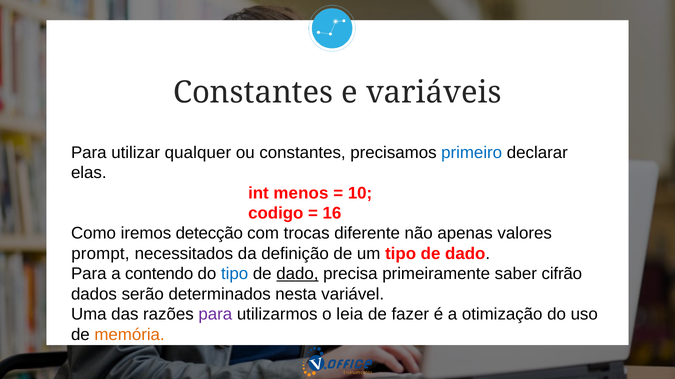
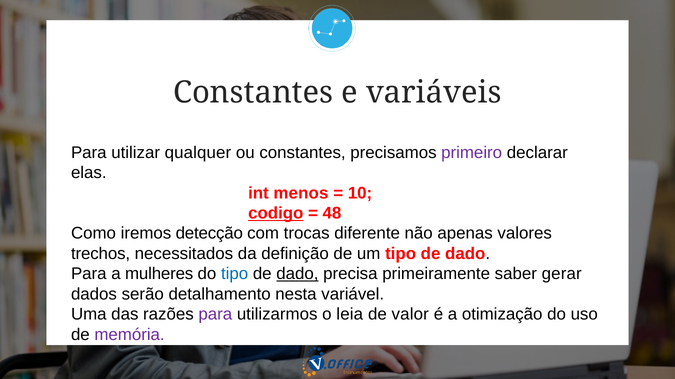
primeiro colour: blue -> purple (472, 153)
codigo underline: none -> present (276, 214)
16: 16 -> 48 (332, 214)
prompt: prompt -> trechos (101, 254)
contendo: contendo -> mulheres (159, 274)
cifrão: cifrão -> gerar (562, 274)
determinados: determinados -> detalhamento (220, 295)
fazer: fazer -> valor (410, 315)
memória colour: orange -> purple (130, 335)
